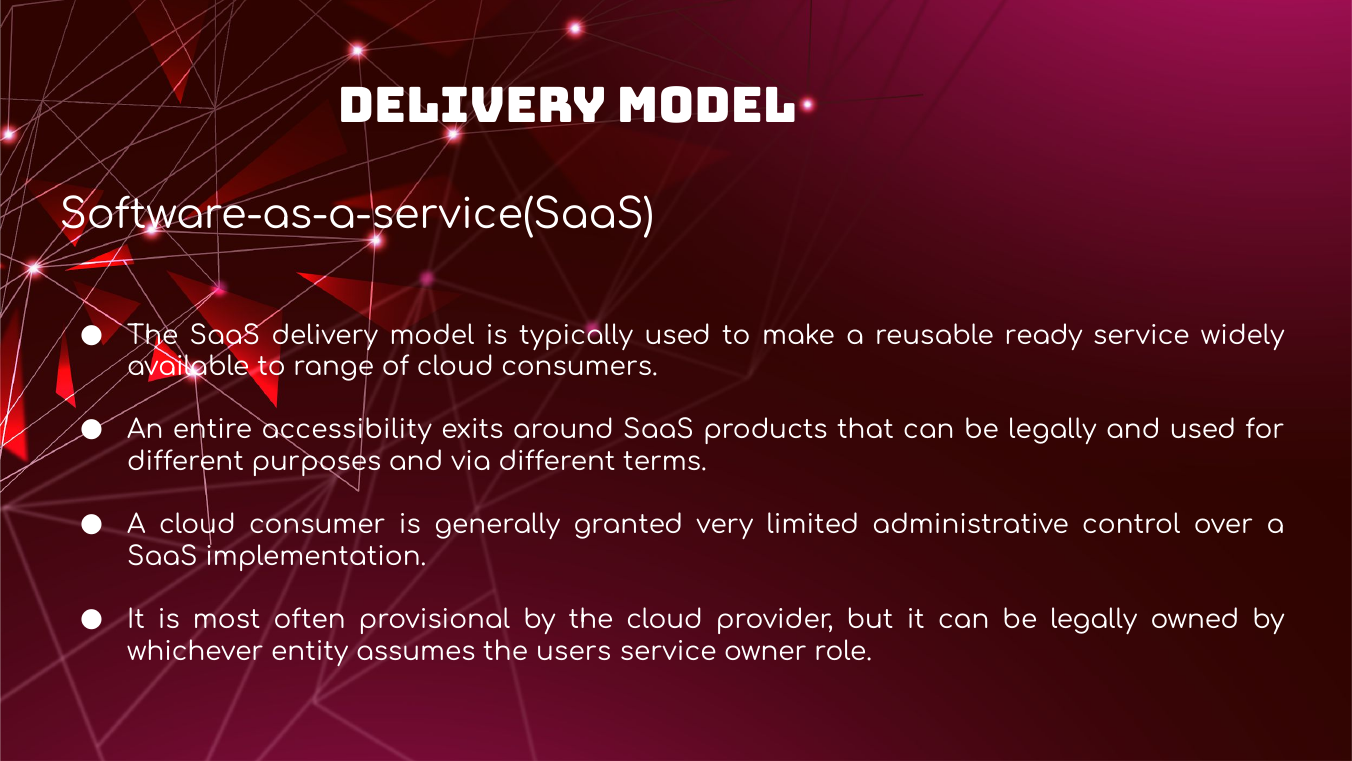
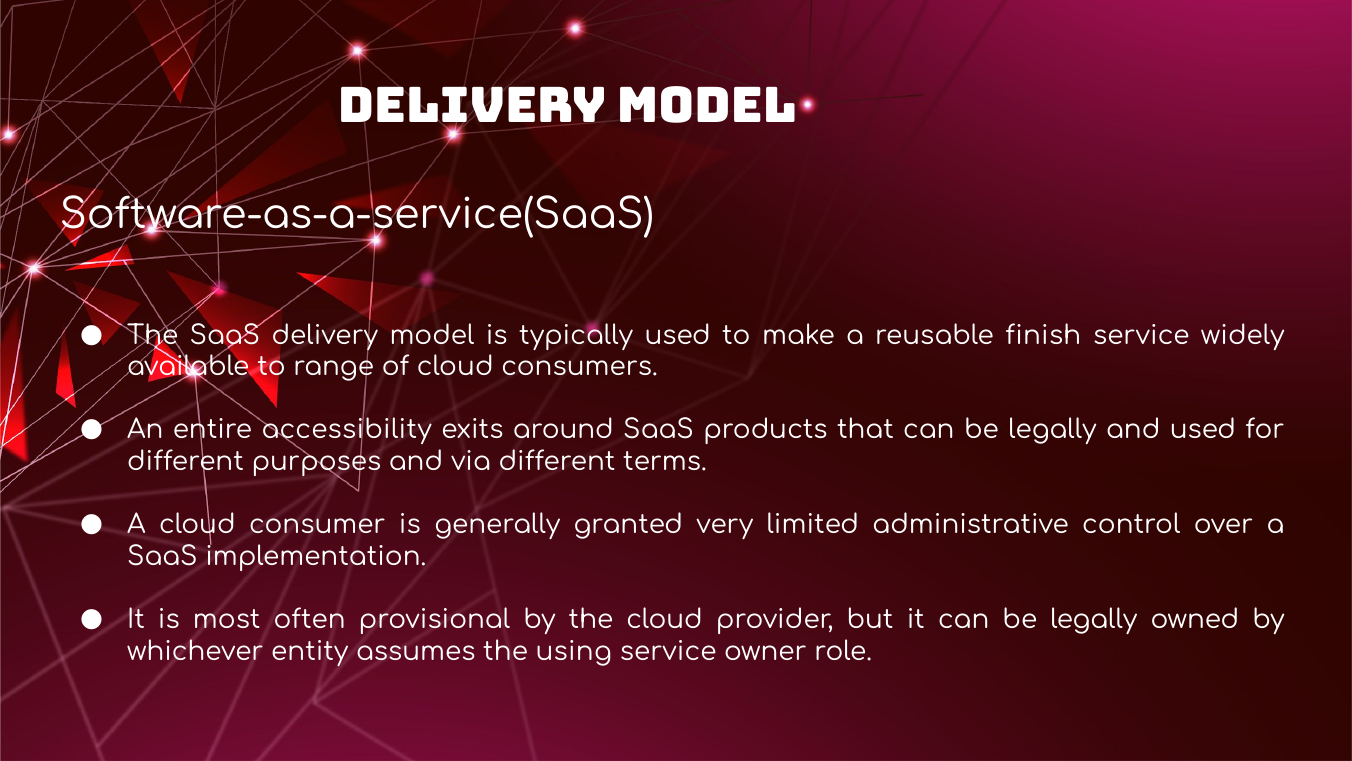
ready: ready -> finish (1043, 335)
users: users -> using (574, 651)
